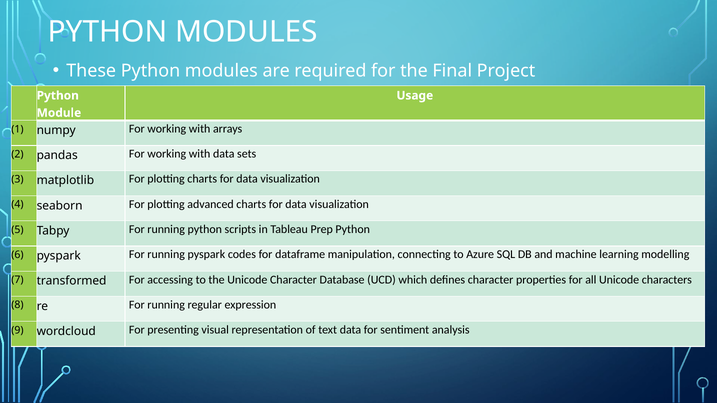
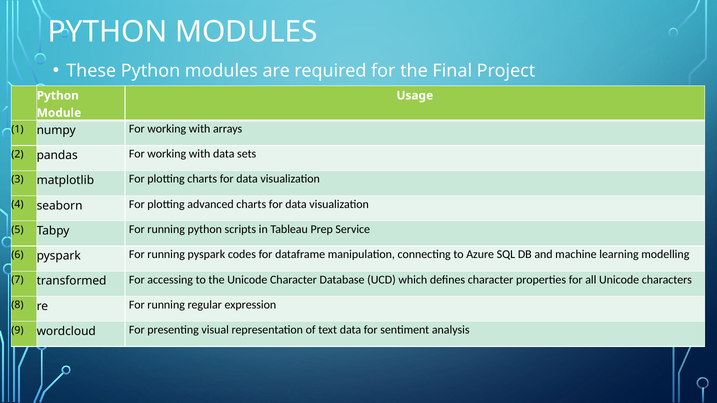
Prep Python: Python -> Service (353, 229)
